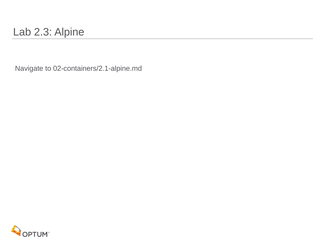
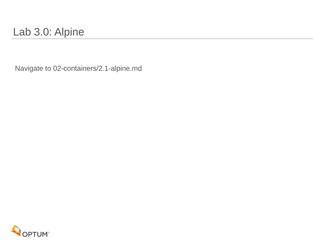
2.3: 2.3 -> 3.0 (43, 32)
